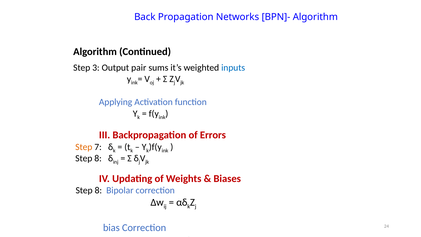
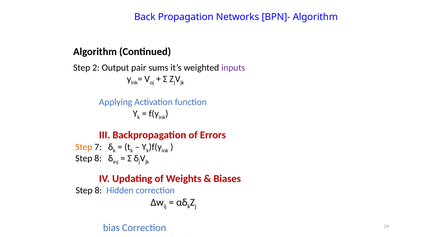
3: 3 -> 2 (96, 68)
inputs colour: blue -> purple (233, 68)
Bipolar: Bipolar -> Hidden (120, 190)
